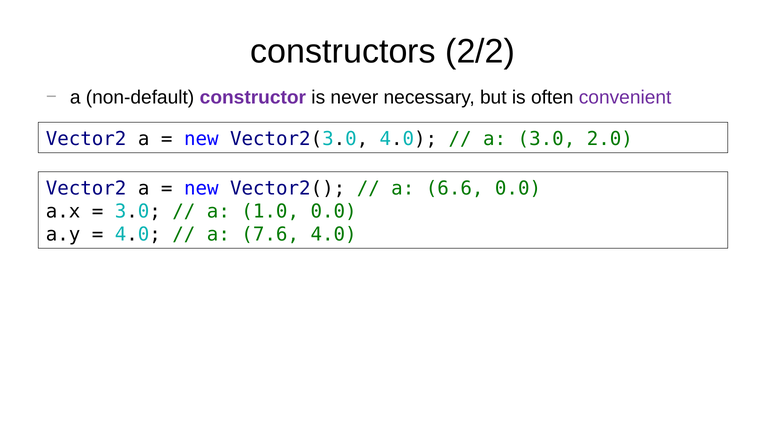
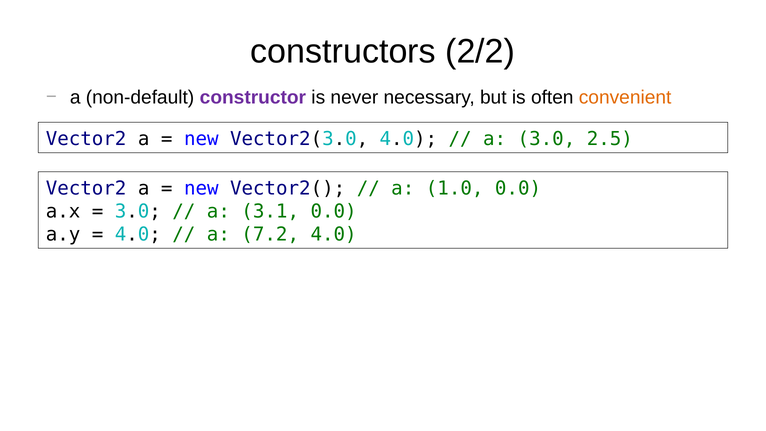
convenient colour: purple -> orange (625, 97)
2.0: 2.0 -> 2.5 (610, 139)
6.6: 6.6 -> 1.0 (455, 188)
1.0: 1.0 -> 3.1 (270, 211)
7.6: 7.6 -> 7.2 (270, 234)
